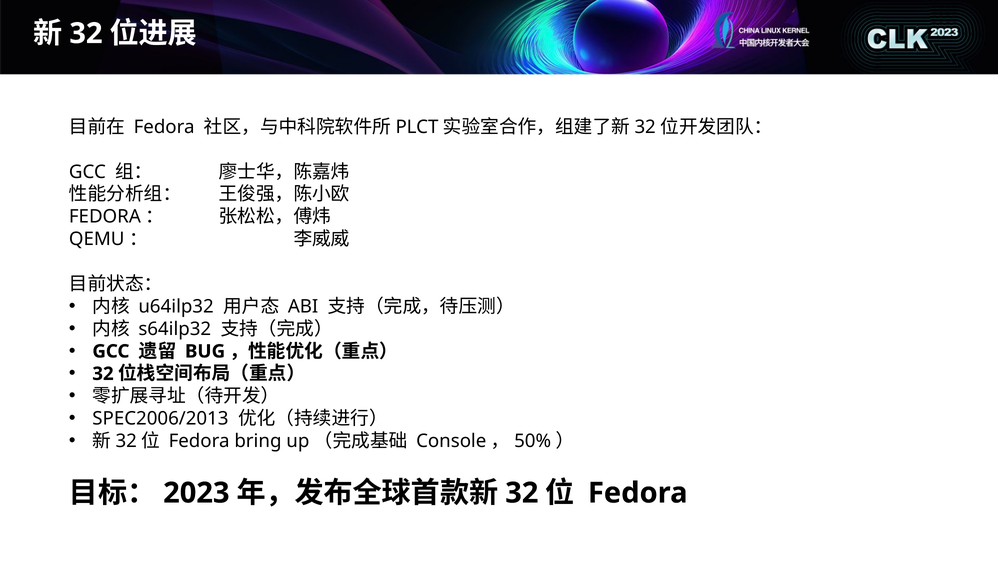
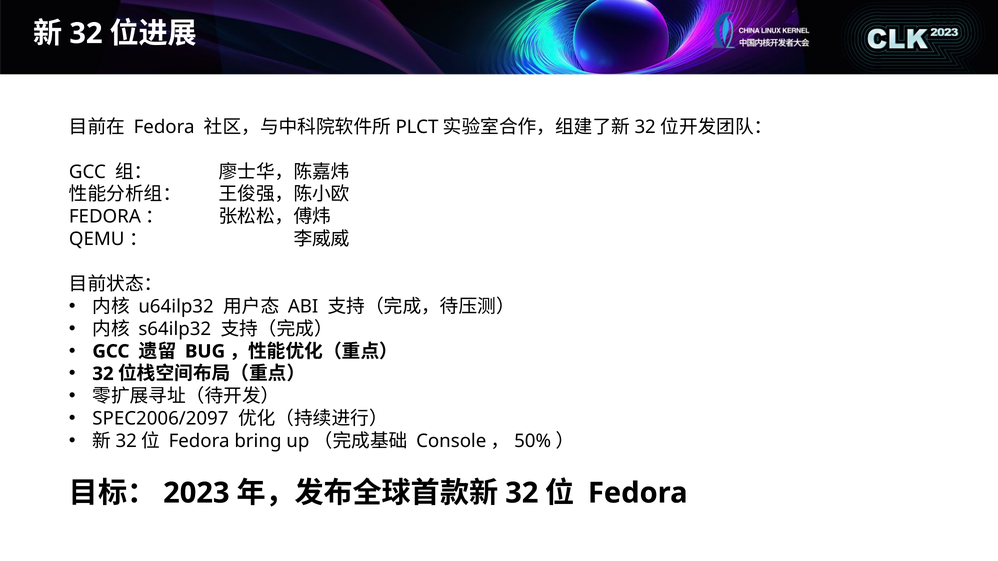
SPEC2006/2013: SPEC2006/2013 -> SPEC2006/2097 (160, 419)
